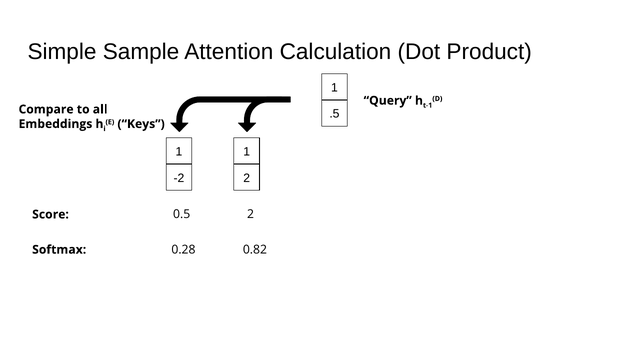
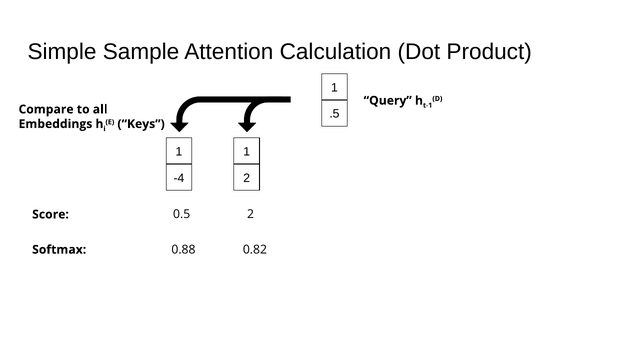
-2: -2 -> -4 (179, 178)
0.28: 0.28 -> 0.88 (183, 249)
